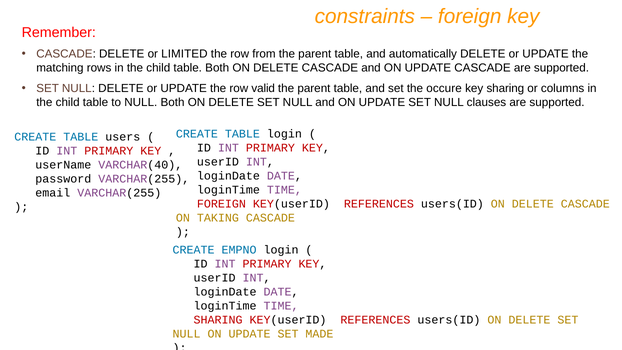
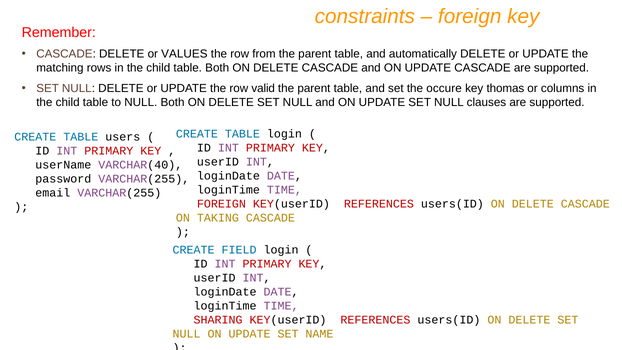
LIMITED: LIMITED -> VALUES (184, 54)
key sharing: sharing -> thomas (505, 88)
EMPNO: EMPNO -> FIELD (239, 250)
MADE: MADE -> NAME (319, 334)
